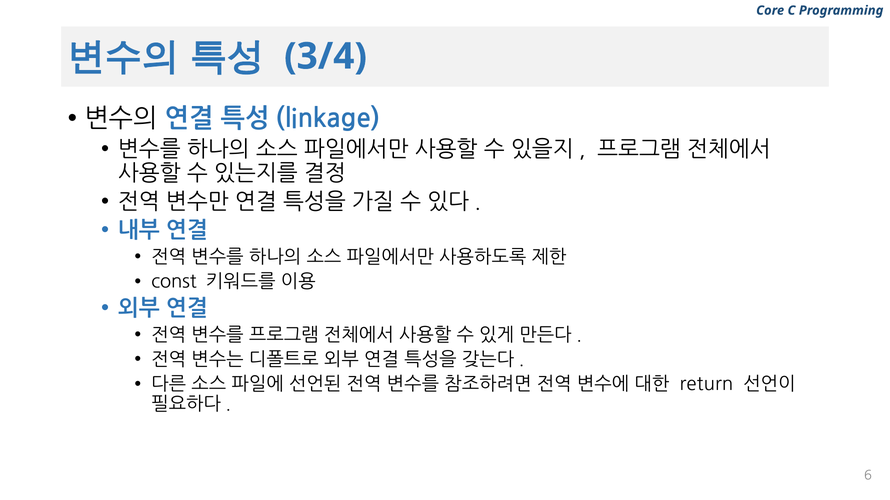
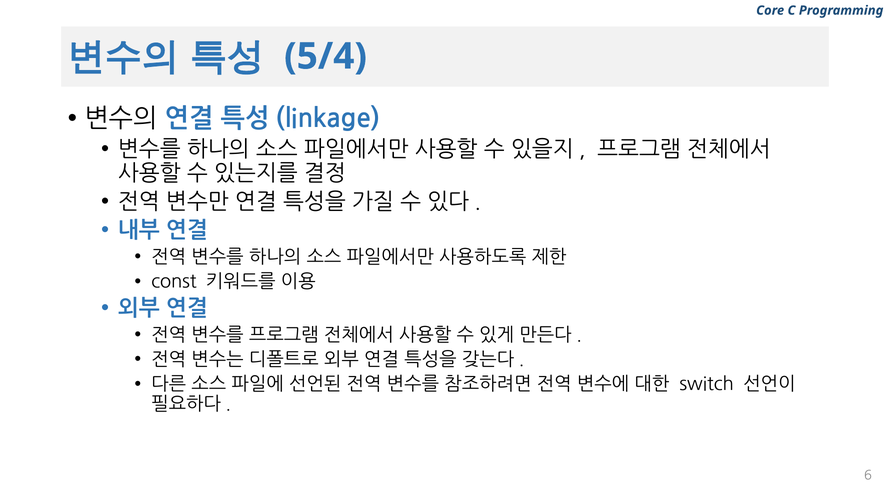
3/4: 3/4 -> 5/4 (326, 56)
return: return -> switch (707, 385)
